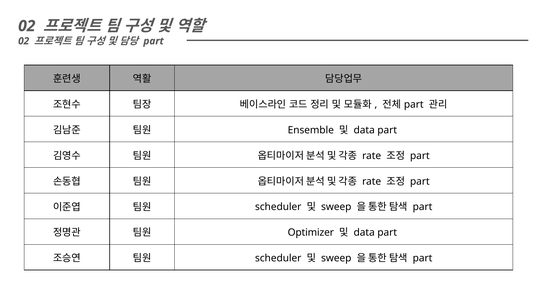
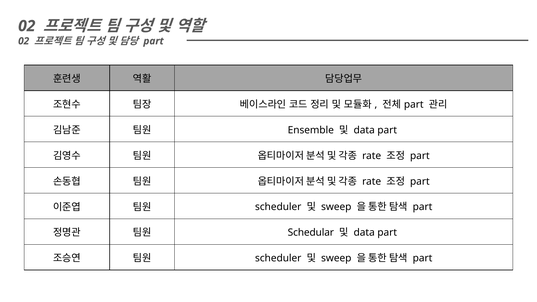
Optimizer: Optimizer -> Schedular (311, 233)
